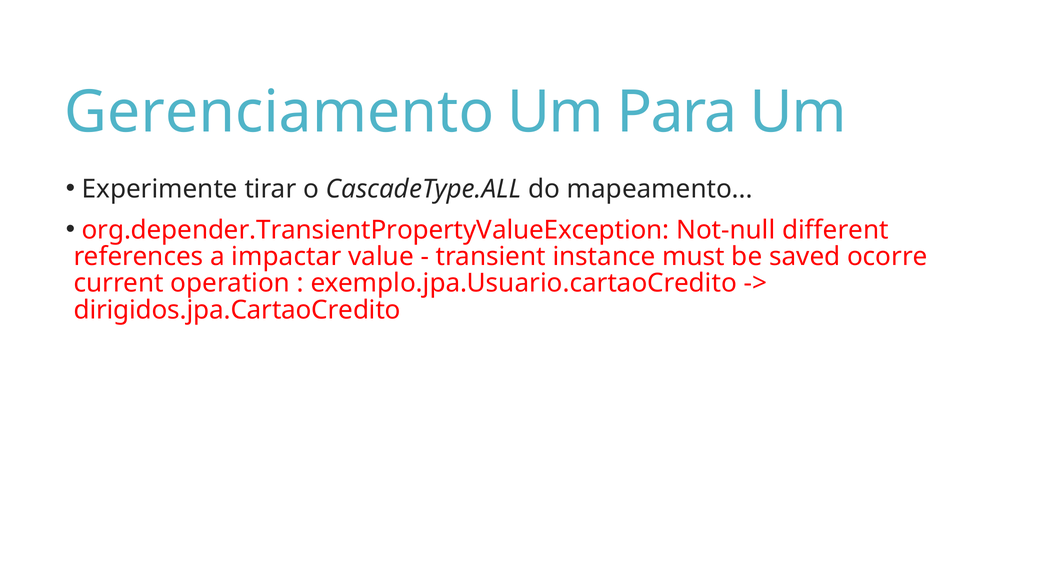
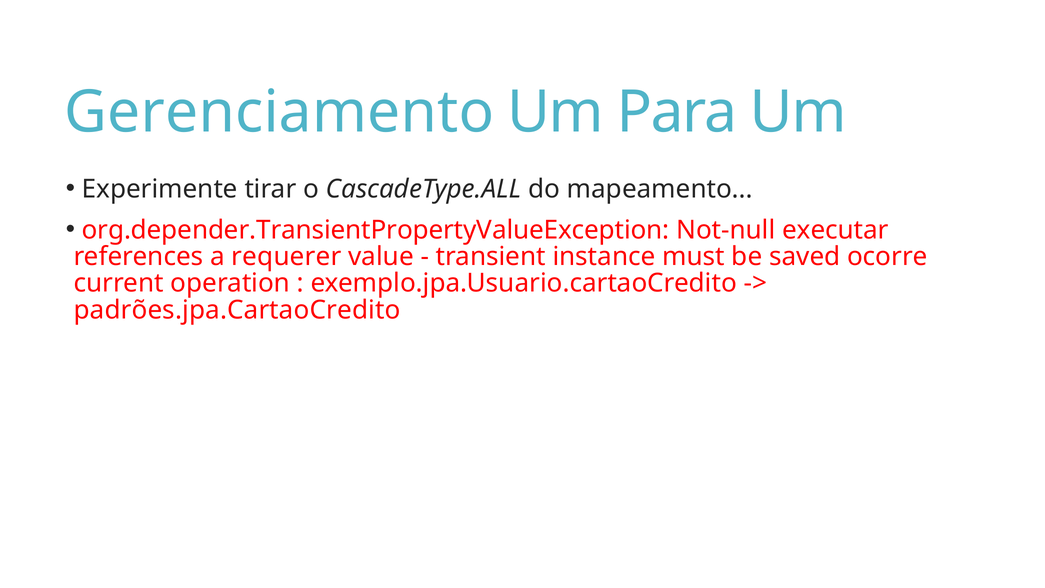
different: different -> executar (835, 230)
impactar: impactar -> requerer (286, 257)
dirigidos.jpa.CartaoCredito: dirigidos.jpa.CartaoCredito -> padrões.jpa.CartaoCredito (237, 310)
